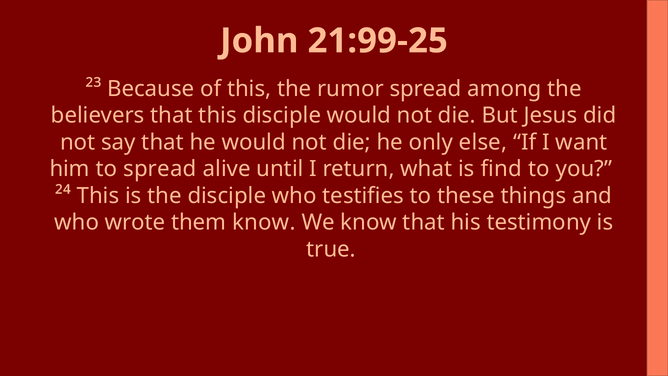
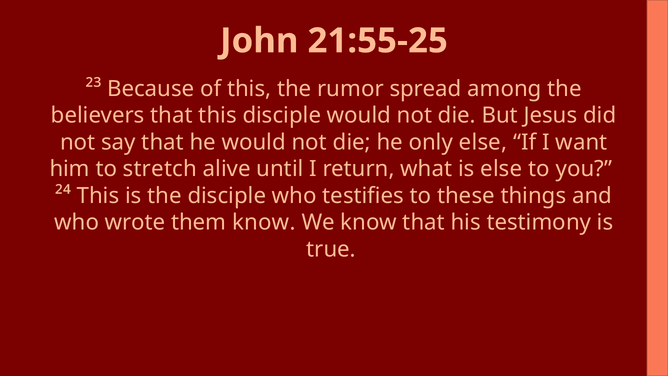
21:99-25: 21:99-25 -> 21:55-25 (378, 41)
to spread: spread -> stretch (160, 169)
is find: find -> else (501, 169)
